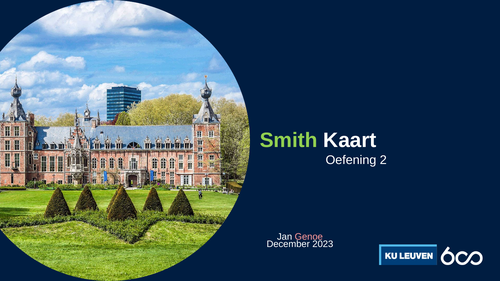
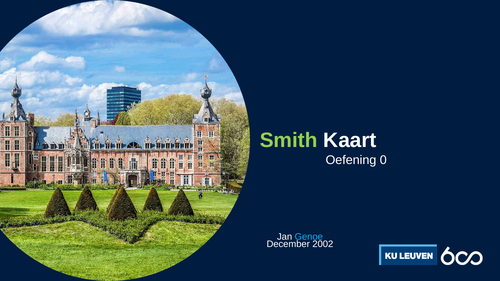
2: 2 -> 0 (383, 160)
Genoe colour: pink -> light blue (309, 237)
2023: 2023 -> 2002 (323, 244)
